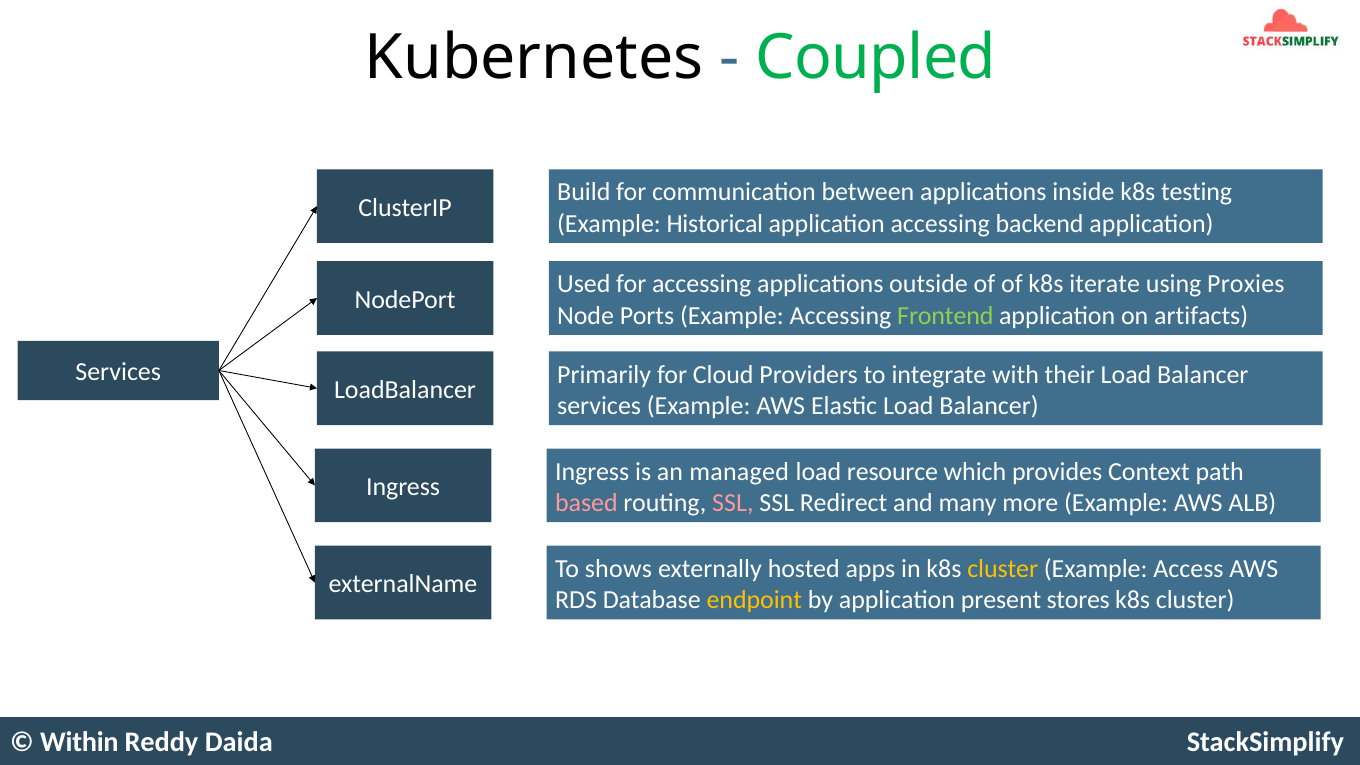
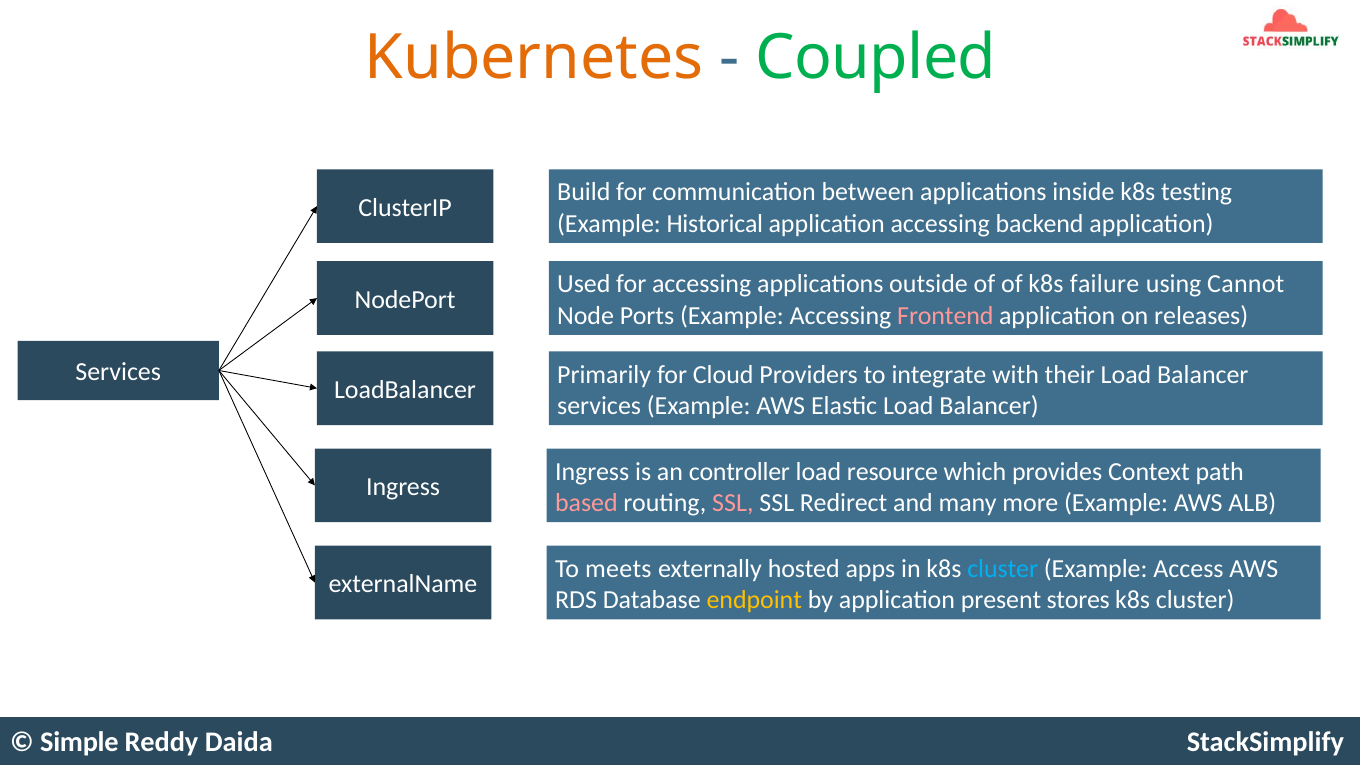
Kubernetes colour: black -> orange (534, 58)
iterate: iterate -> failure (1105, 284)
Proxies: Proxies -> Cannot (1246, 284)
Frontend colour: light green -> pink (945, 315)
artifacts: artifacts -> releases (1201, 315)
managed: managed -> controller (739, 472)
shows: shows -> meets (618, 569)
cluster colour: yellow -> light blue (1003, 569)
Within: Within -> Simple (79, 742)
